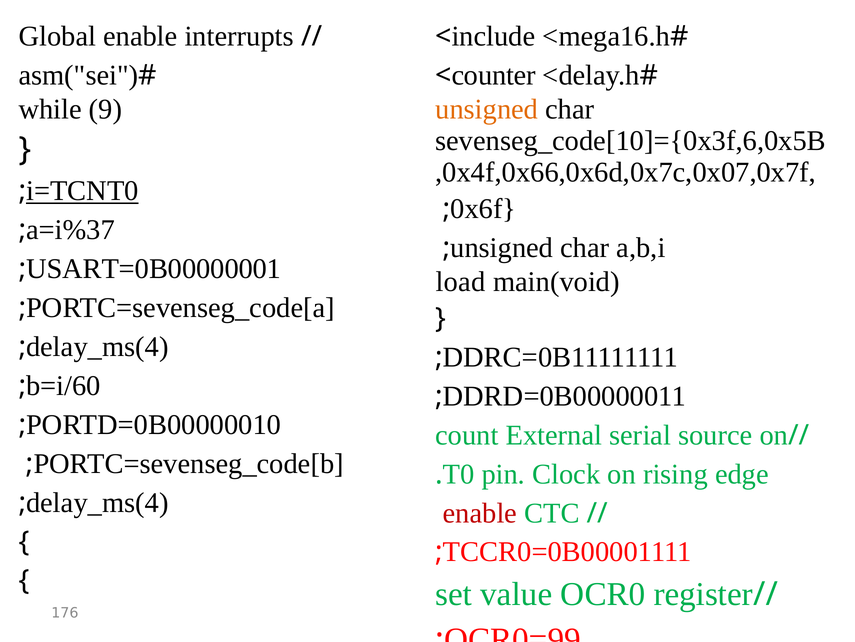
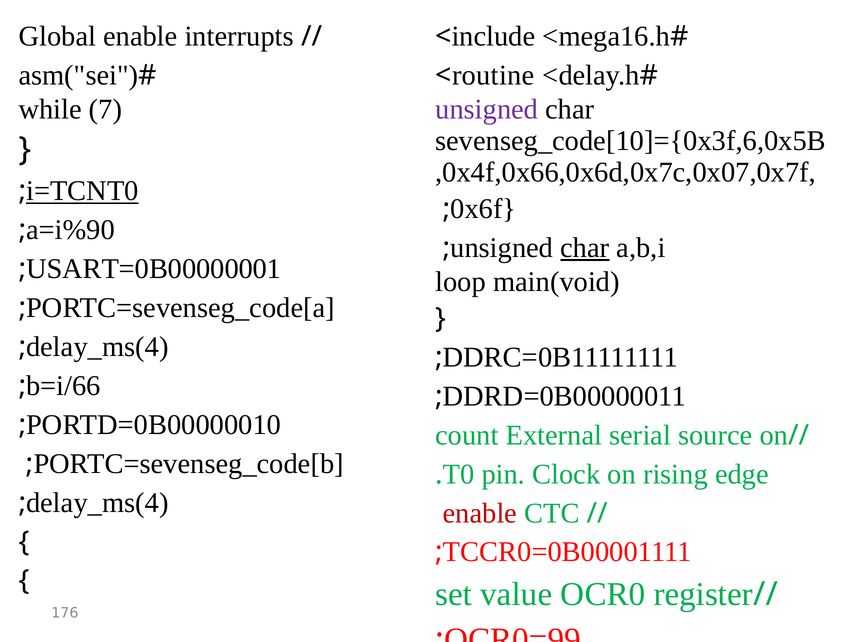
counter: counter -> routine (493, 75)
9: 9 -> 7 (106, 109)
unsigned colour: orange -> purple (487, 109)
a=i%37: a=i%37 -> a=i%90 (71, 230)
char underline: none -> present (585, 248)
load: load -> loop (461, 281)
b=i/60: b=i/60 -> b=i/66 (63, 385)
